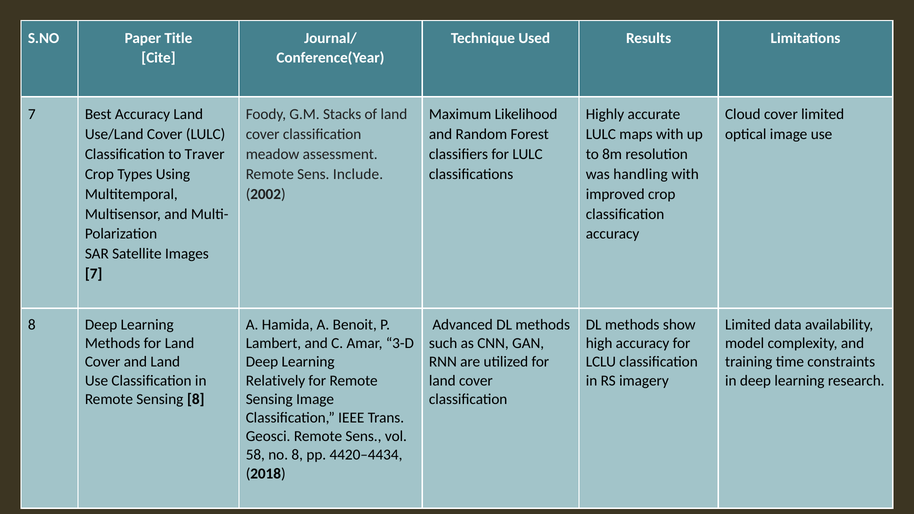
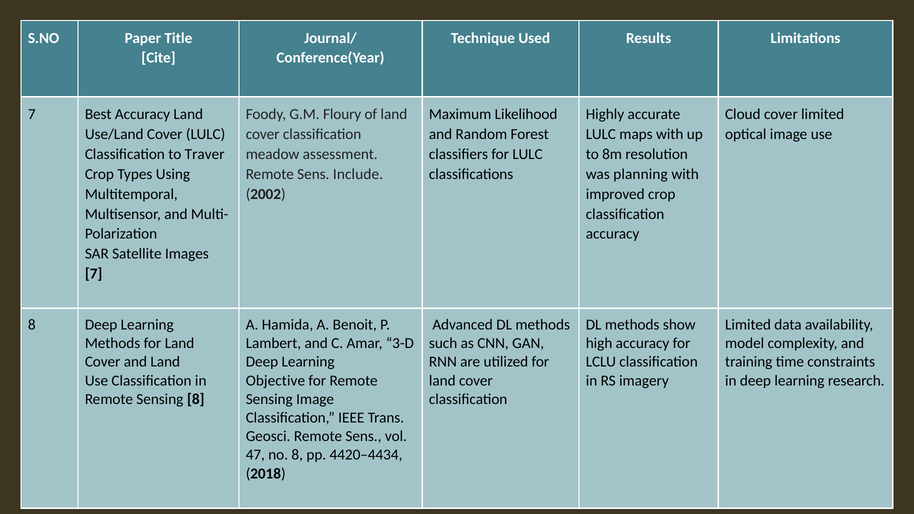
Stacks: Stacks -> Floury (342, 114)
handling: handling -> planning (640, 174)
Relatively: Relatively -> Objective (275, 381)
58: 58 -> 47 (255, 455)
